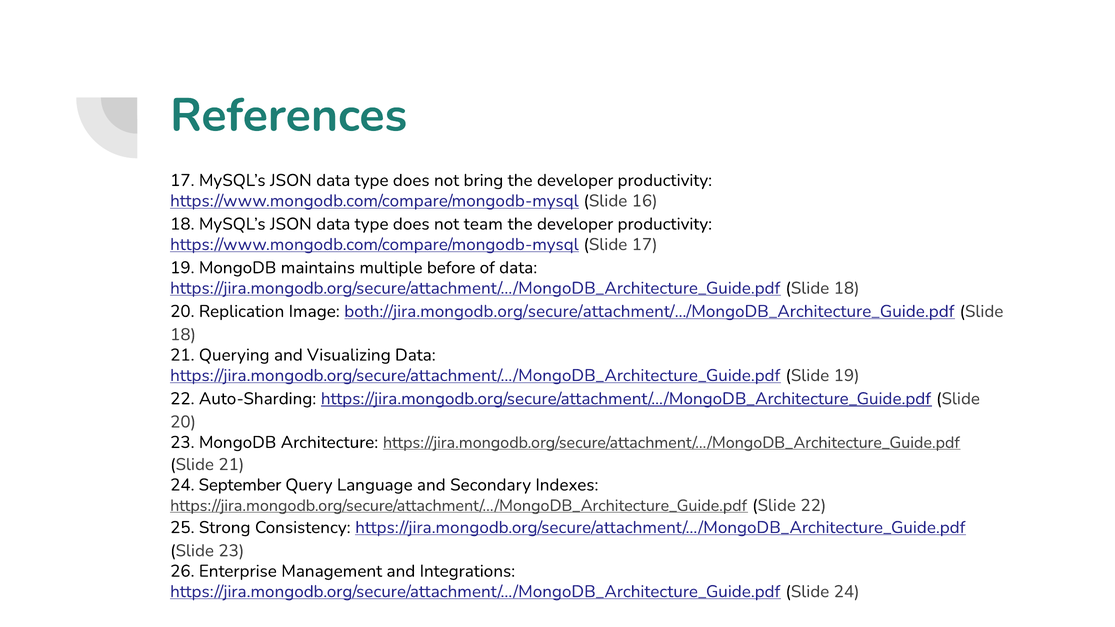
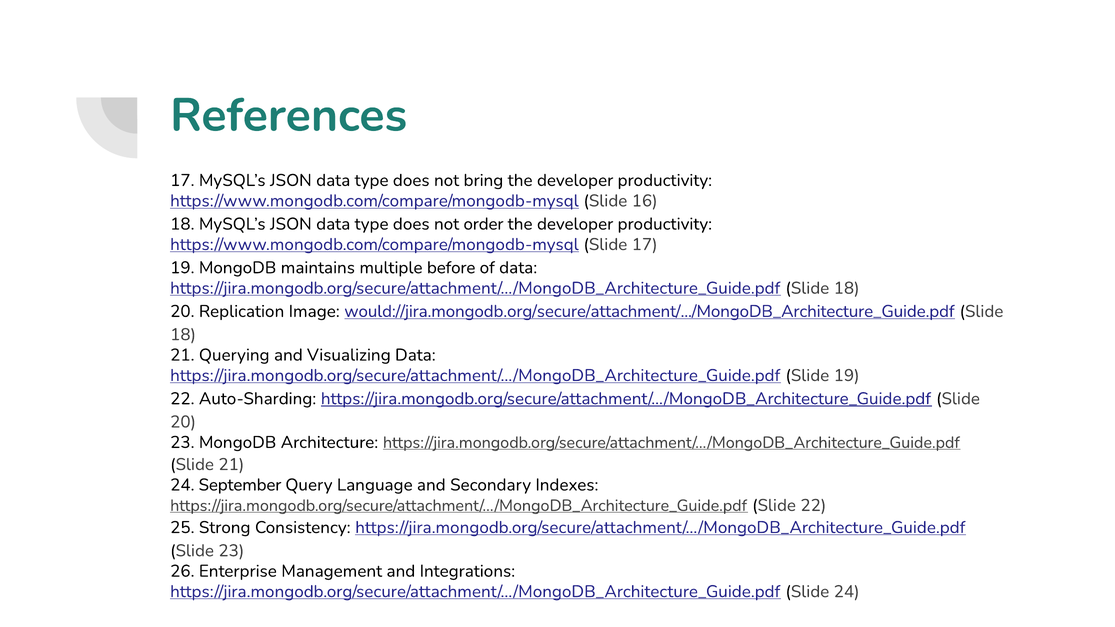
team: team -> order (483, 224)
both://jira.mongodb.org/secure/attachment/.../MongoDB_Architecture_Guide.pdf: both://jira.mongodb.org/secure/attachment/.../MongoDB_Architecture_Guide.pdf -> would://jira.mongodb.org/secure/attachment/.../MongoDB_Architecture_Guide.pdf (649, 311)
